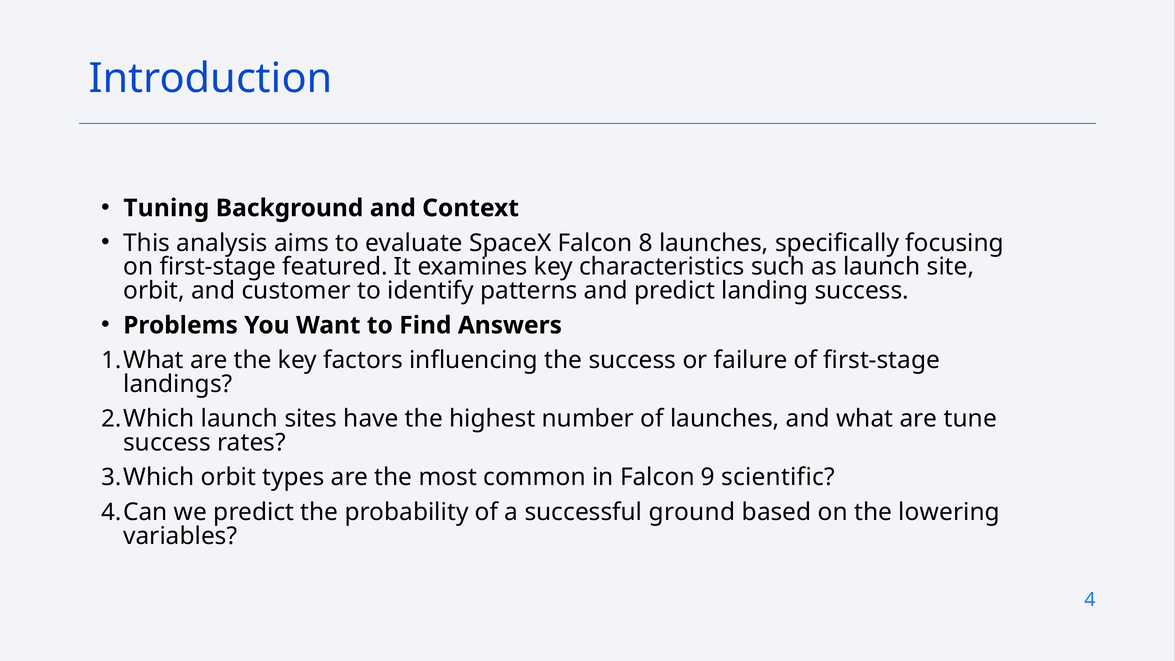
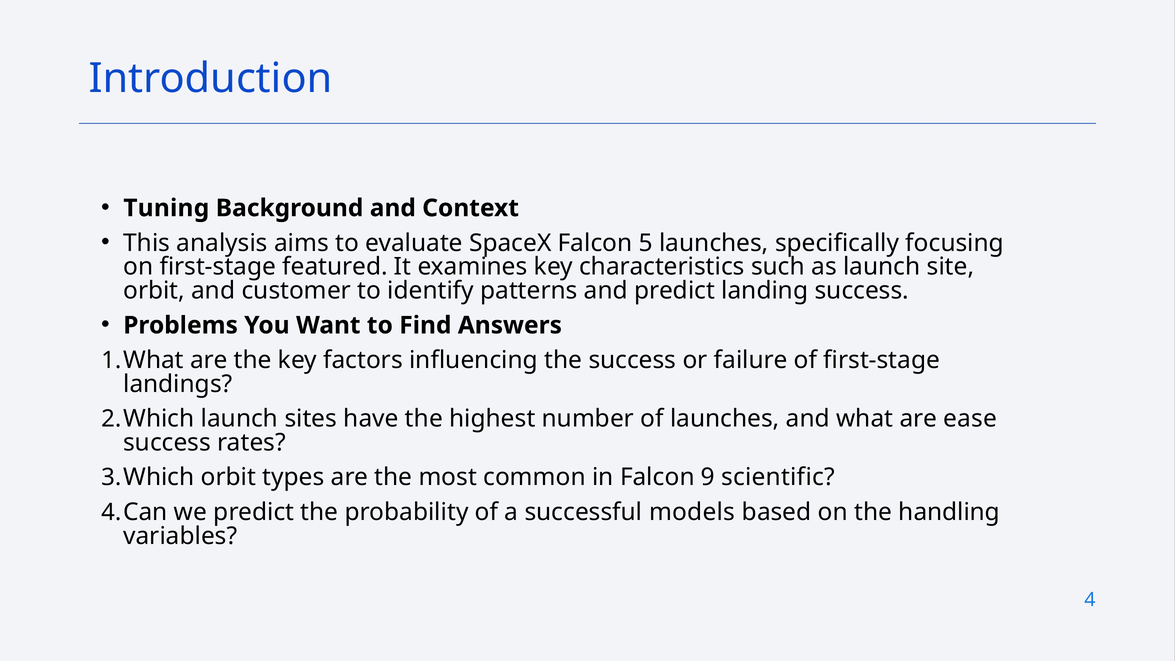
8: 8 -> 5 (646, 243)
tune: tune -> ease (970, 419)
ground: ground -> models (692, 512)
lowering: lowering -> handling (949, 512)
